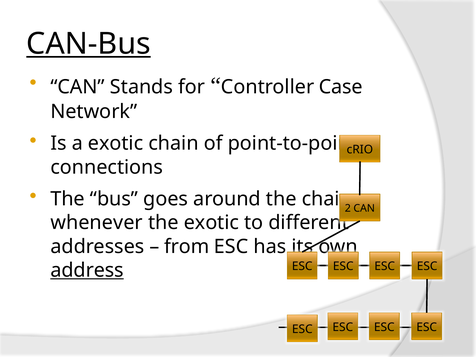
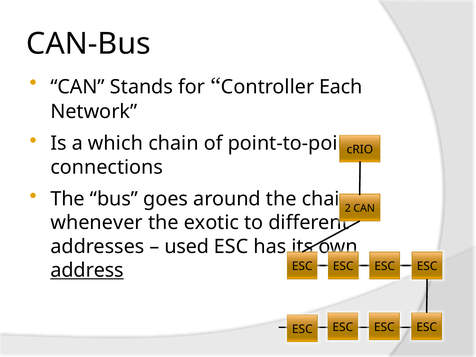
CAN-Bus underline: present -> none (88, 44)
Case: Case -> Each (341, 87)
a exotic: exotic -> which (116, 143)
from: from -> used (187, 247)
